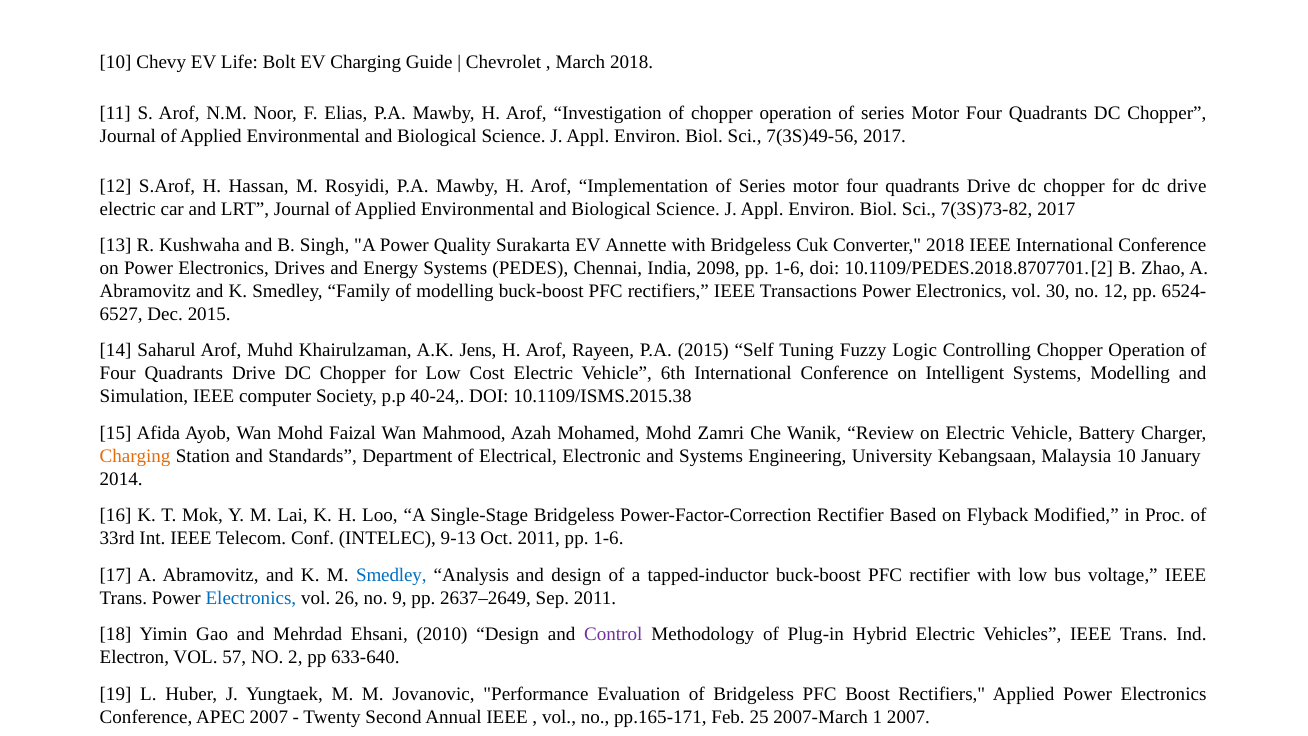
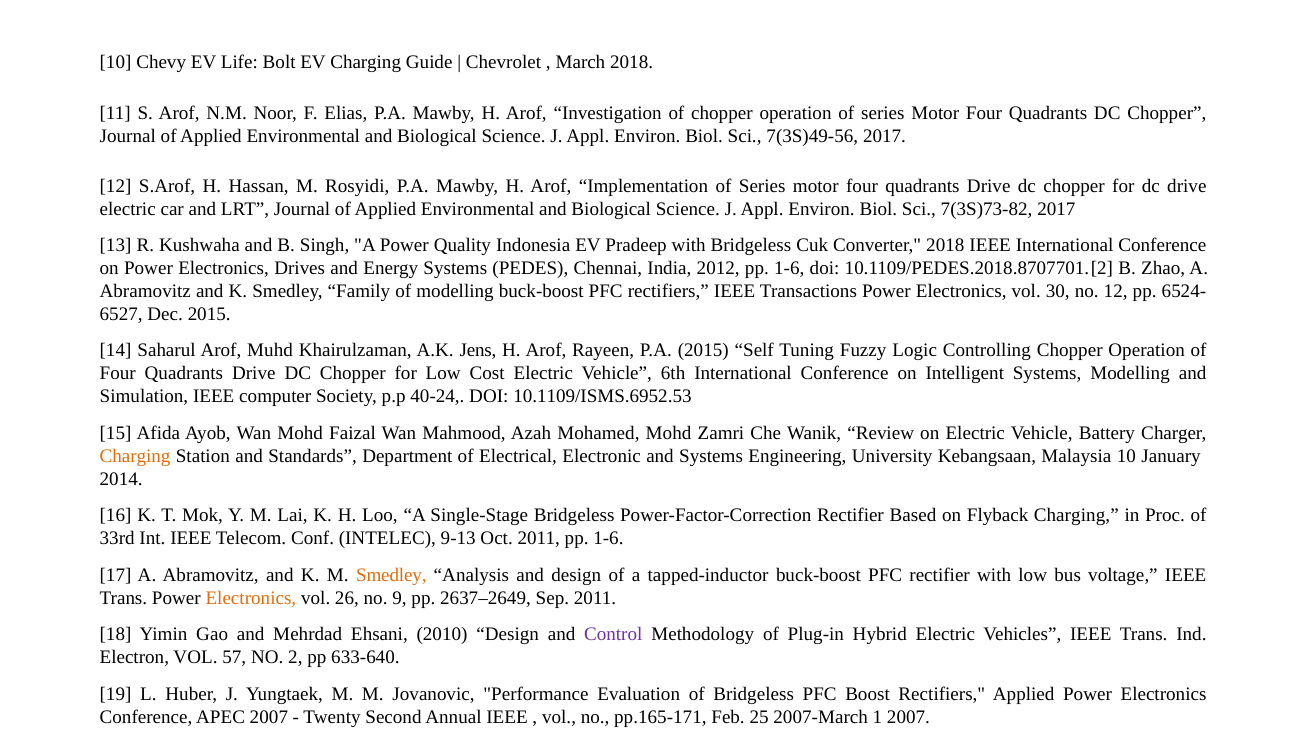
Surakarta: Surakarta -> Indonesia (533, 245)
Annette: Annette -> Pradeep (636, 245)
2098: 2098 -> 2012 (718, 268)
10.1109/ISMS.2015.38: 10.1109/ISMS.2015.38 -> 10.1109/ISMS.6952.53 (602, 396)
Flyback Modified: Modified -> Charging (1076, 515)
Smedley colour: blue -> orange (391, 575)
Electronics colour: blue -> orange (251, 598)
